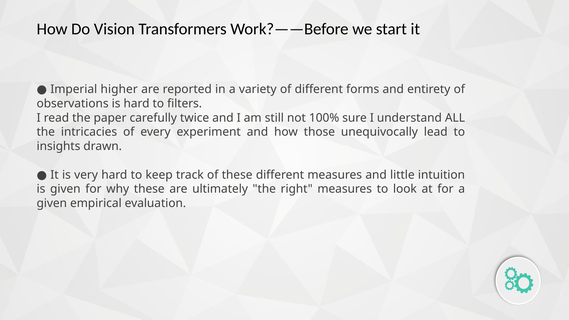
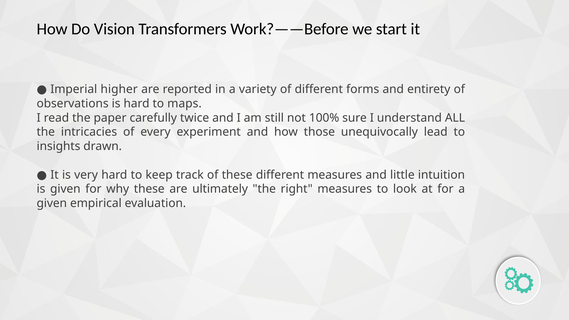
filters: filters -> maps (185, 104)
